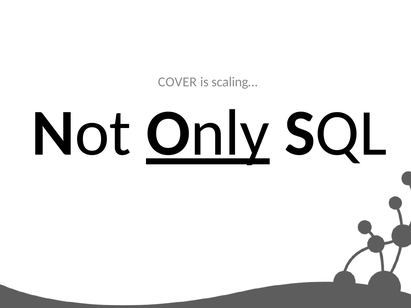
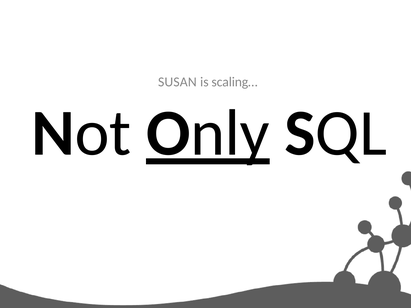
COVER: COVER -> SUSAN (177, 82)
